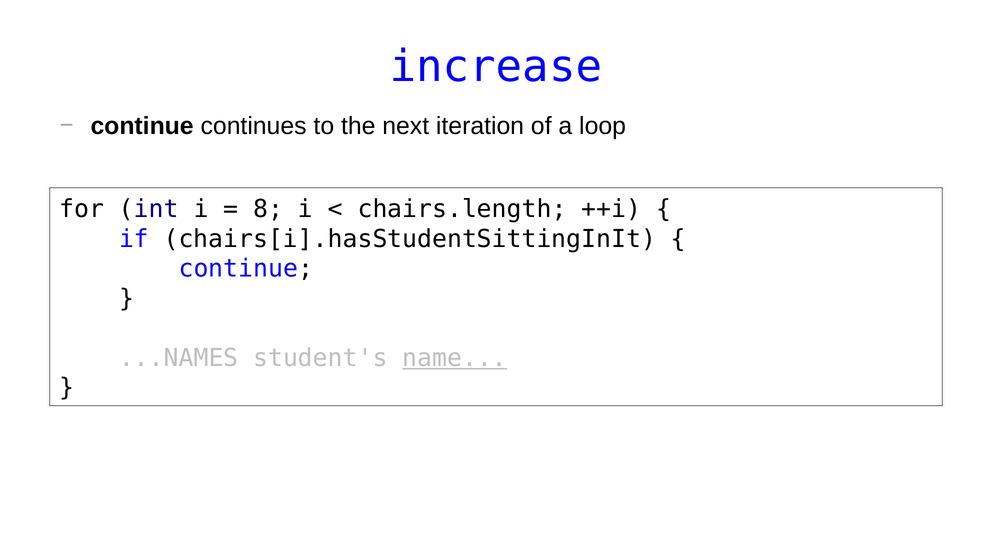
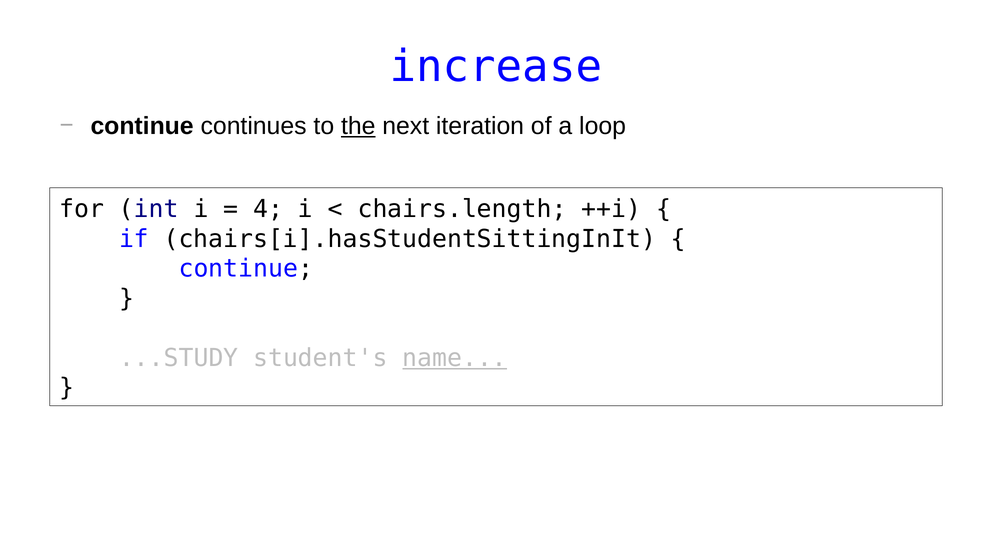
the underline: none -> present (358, 126)
8: 8 -> 4 (268, 209)
...NAMES: ...NAMES -> ...STUDY (179, 358)
